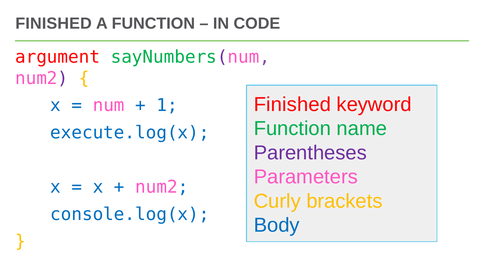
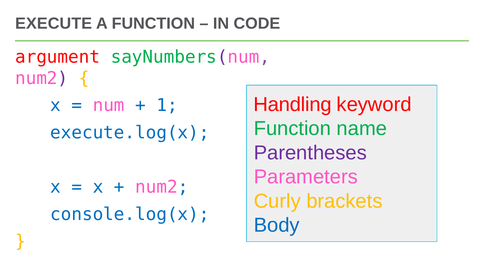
FINISHED: FINISHED -> EXECUTE (54, 23)
Finished: Finished -> Handling (293, 105)
